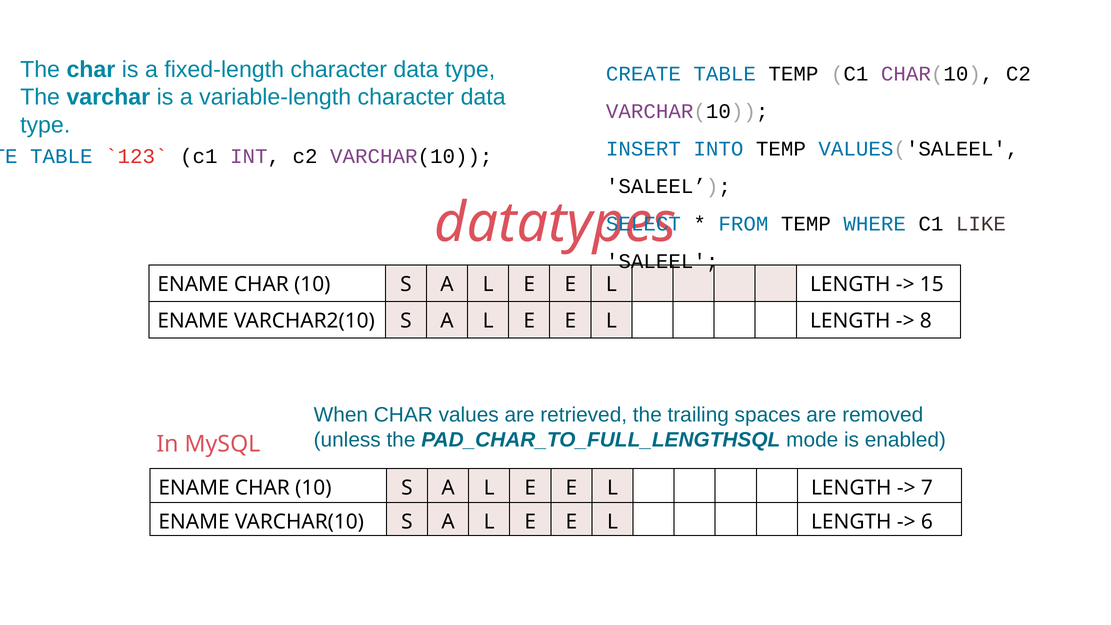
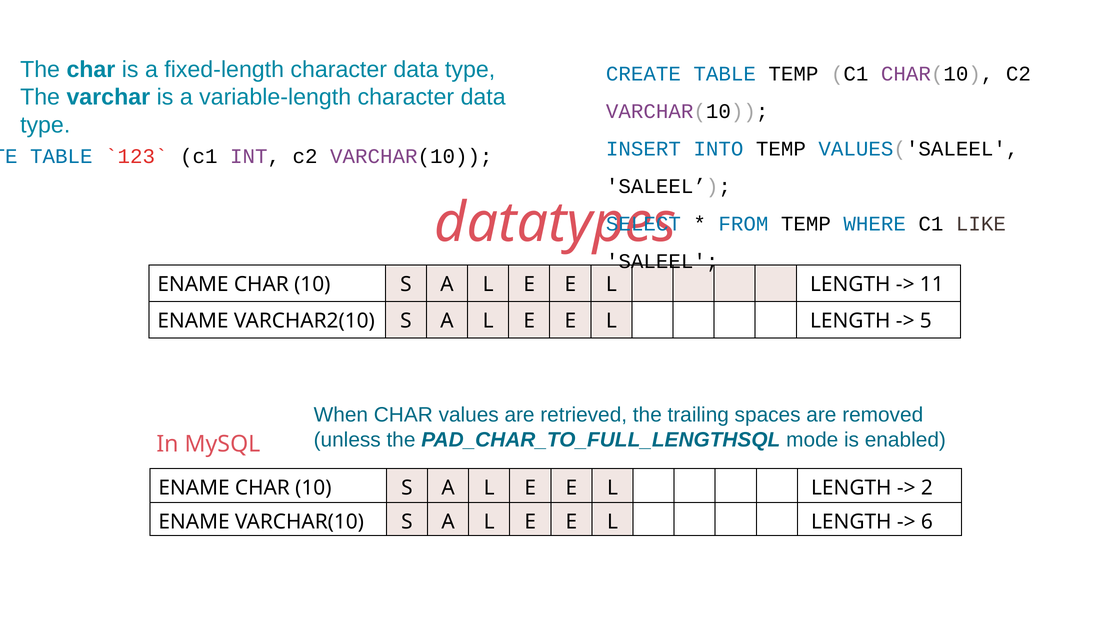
15: 15 -> 11 (932, 284)
8: 8 -> 5 (926, 321)
7: 7 -> 2 (927, 488)
